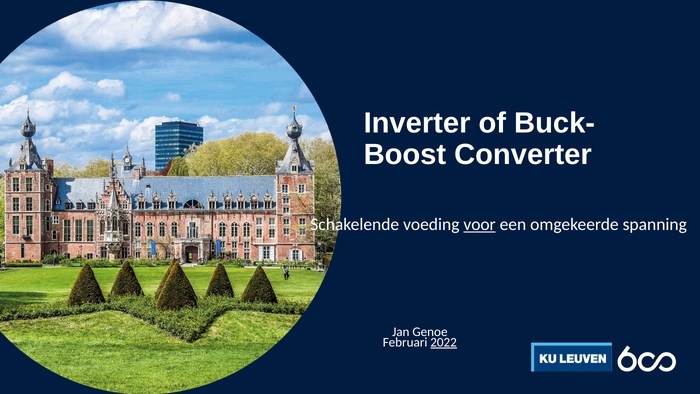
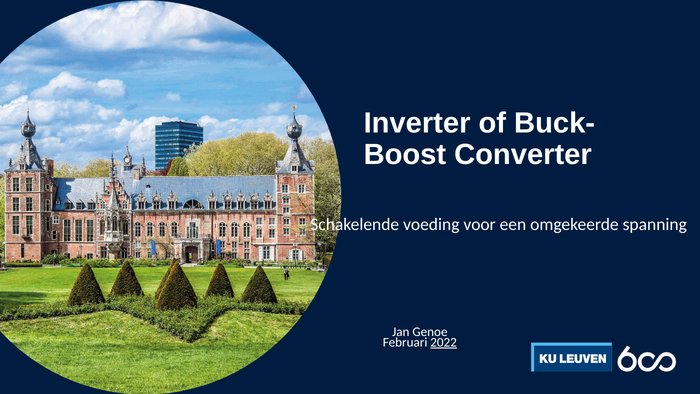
voor underline: present -> none (480, 224)
